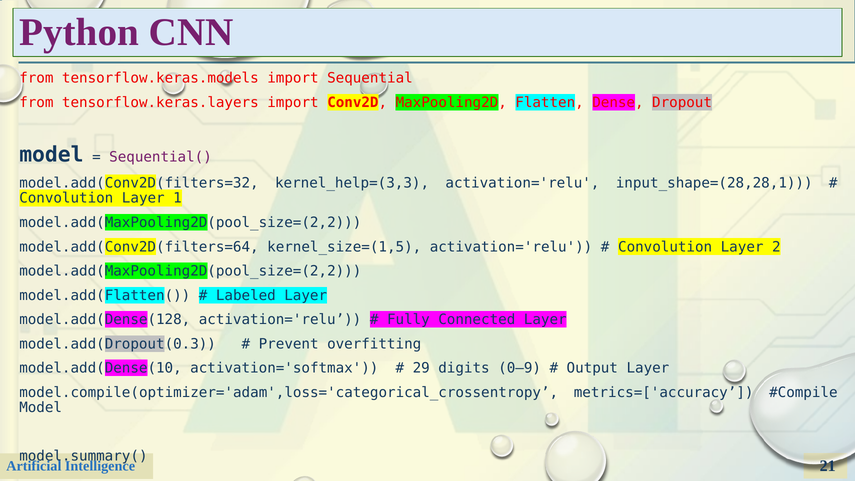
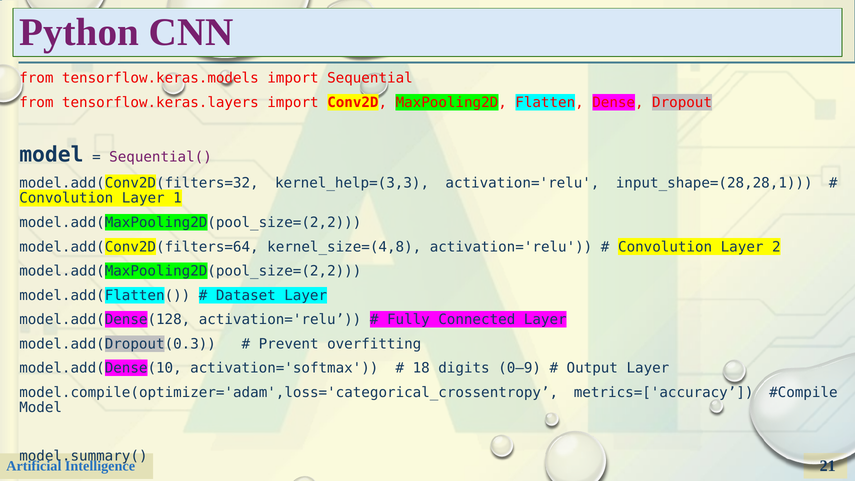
kernel_size=(1,5: kernel_size=(1,5 -> kernel_size=(4,8 (344, 247)
Labeled: Labeled -> Dataset (246, 295)
29: 29 -> 18 (421, 368)
